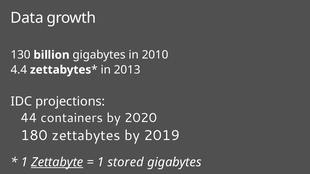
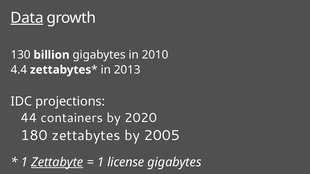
Data underline: none -> present (27, 18)
2019: 2019 -> 2005 (162, 136)
stored: stored -> license (126, 163)
